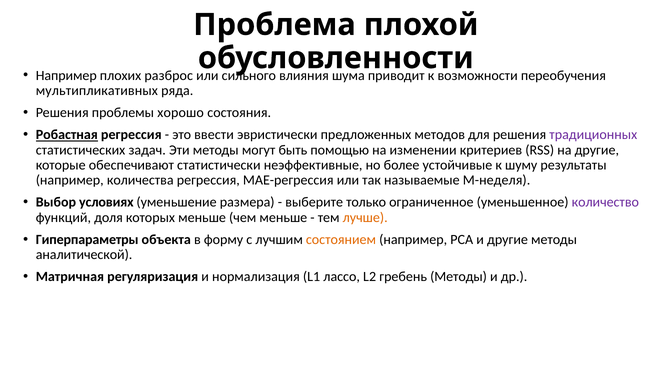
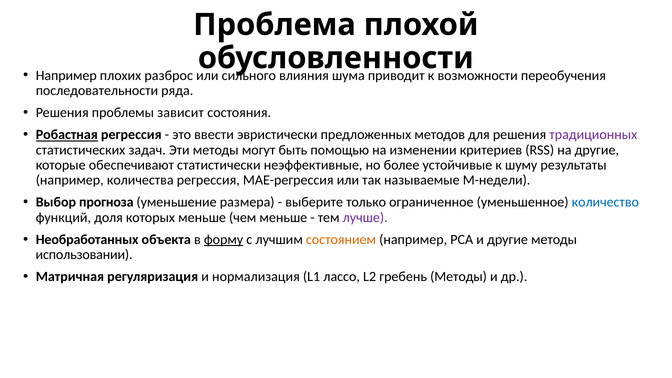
мультипликативных: мультипликативных -> последовательности (97, 91)
хорошо: хорошо -> зависит (181, 113)
M-неделя: M-неделя -> M-недели (497, 180)
условиях: условиях -> прогноза (106, 202)
количество colour: purple -> blue (605, 202)
лучше colour: orange -> purple (365, 217)
Гиперпараметры: Гиперпараметры -> Необработанных (87, 240)
форму underline: none -> present (224, 240)
аналитической: аналитической -> использовании (84, 255)
